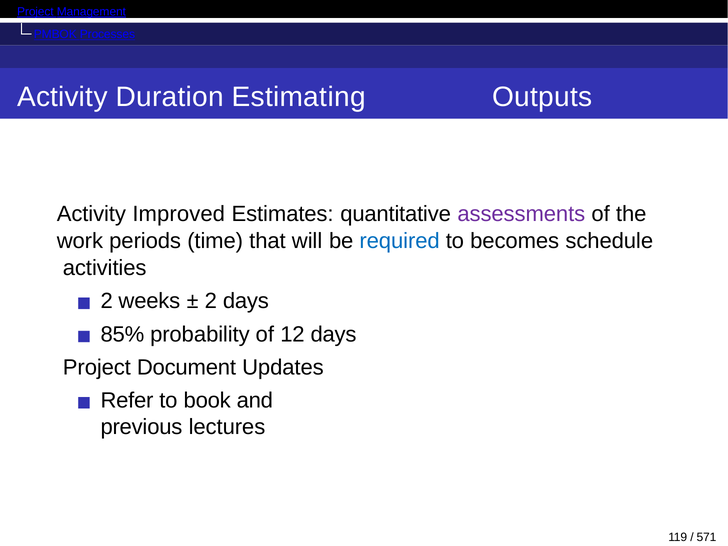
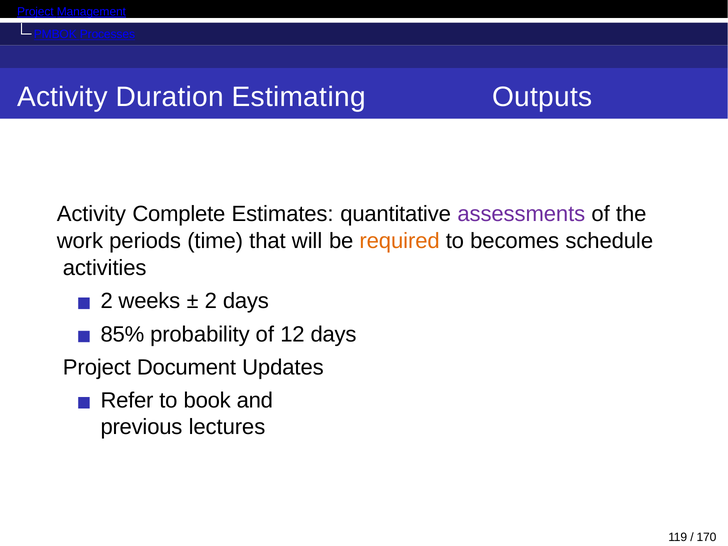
Improved: Improved -> Complete (179, 214)
required colour: blue -> orange (400, 241)
571: 571 -> 170 (706, 538)
